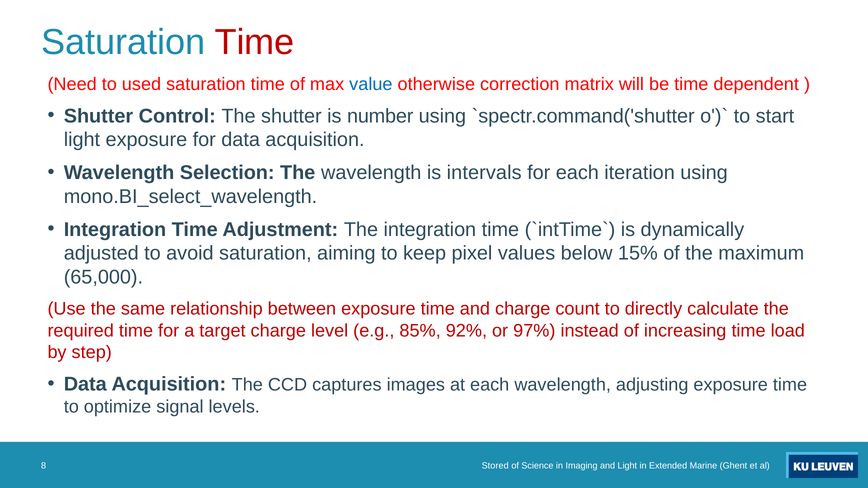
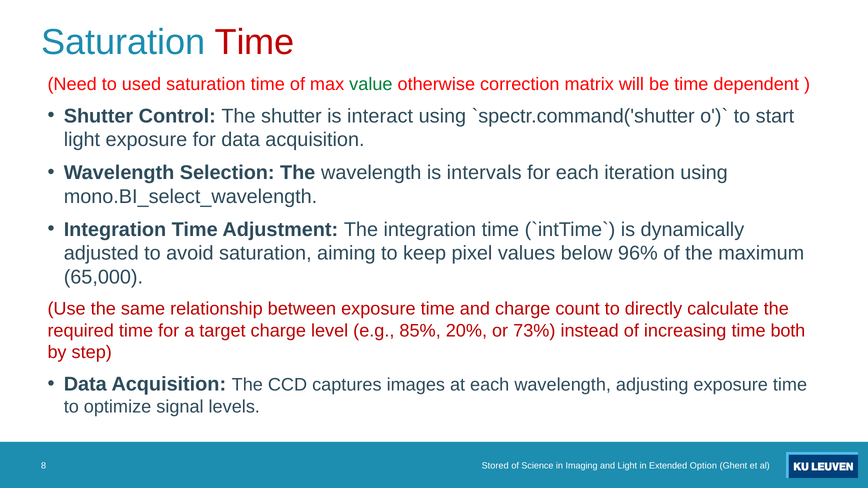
value colour: blue -> green (371, 84)
number: number -> interact (380, 116)
15%: 15% -> 96% (638, 253)
92%: 92% -> 20% (466, 331)
97%: 97% -> 73% (534, 331)
load: load -> both (788, 331)
Marine: Marine -> Option (703, 466)
